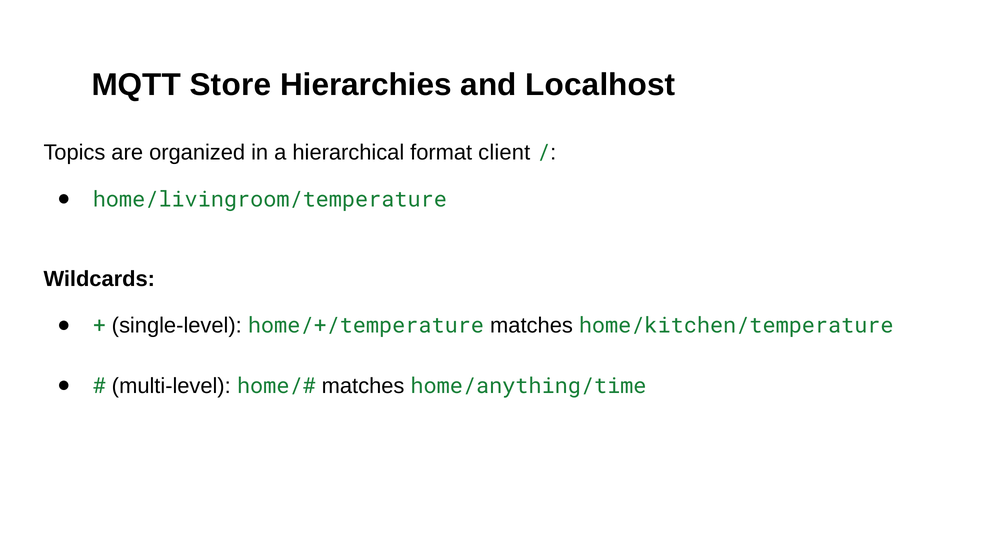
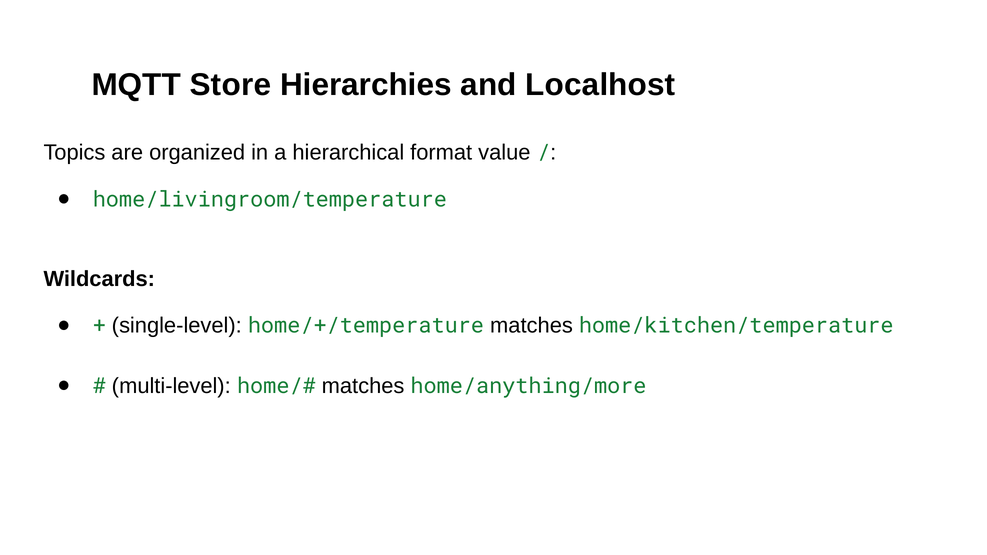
client: client -> value (504, 153)
home/anything/time: home/anything/time -> home/anything/more (529, 386)
